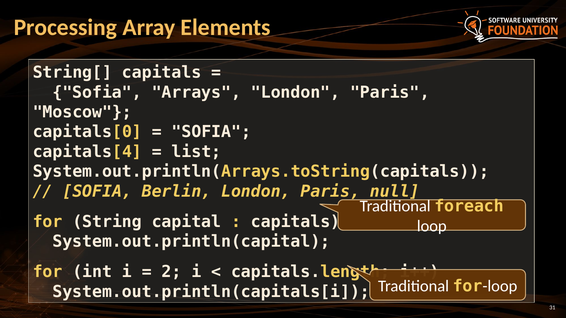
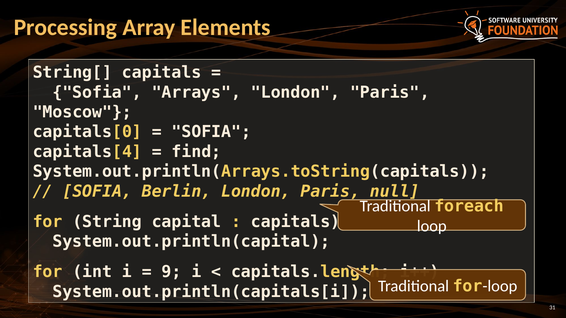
list: list -> find (196, 152)
2: 2 -> 9 (172, 272)
